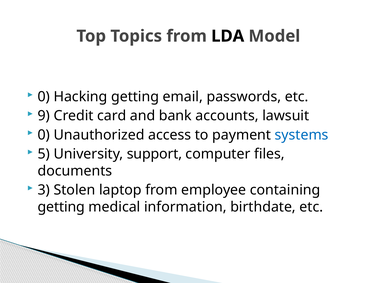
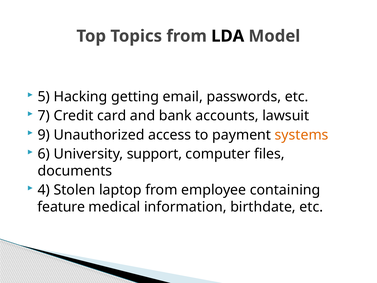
0: 0 -> 5 (44, 97)
9: 9 -> 7 (44, 116)
0: 0 -> 9 (44, 135)
systems colour: blue -> orange (302, 135)
5: 5 -> 6 (44, 154)
3: 3 -> 4 (44, 190)
getting: getting -> feature (61, 207)
